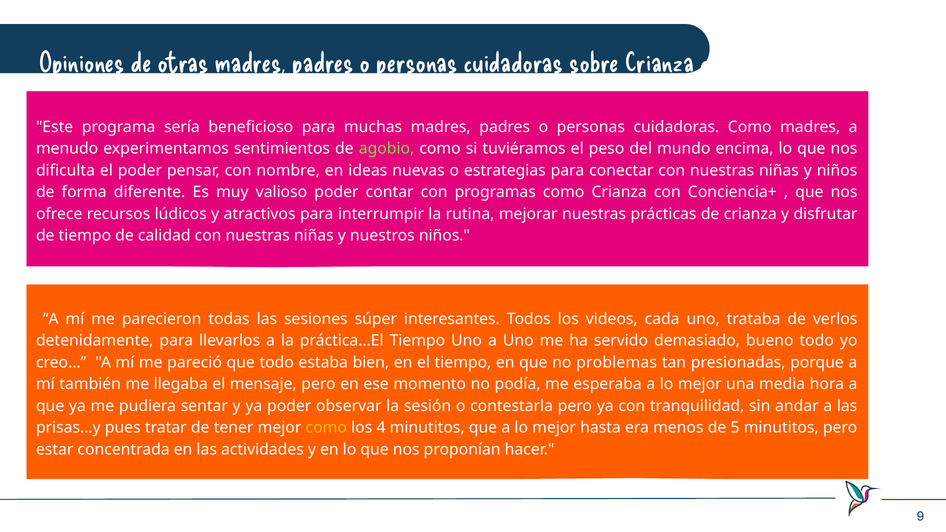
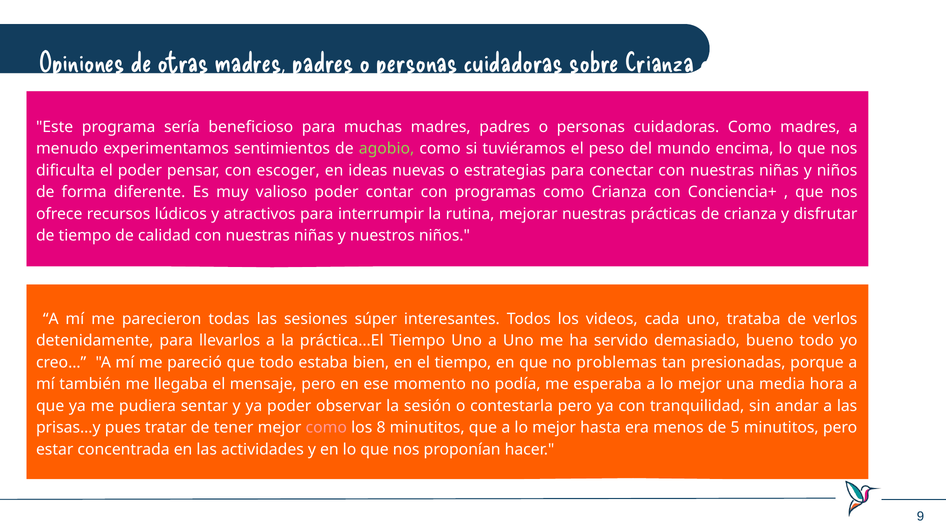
nombre: nombre -> escoger (288, 170)
como colour: yellow -> pink (326, 428)
4: 4 -> 8 (381, 428)
